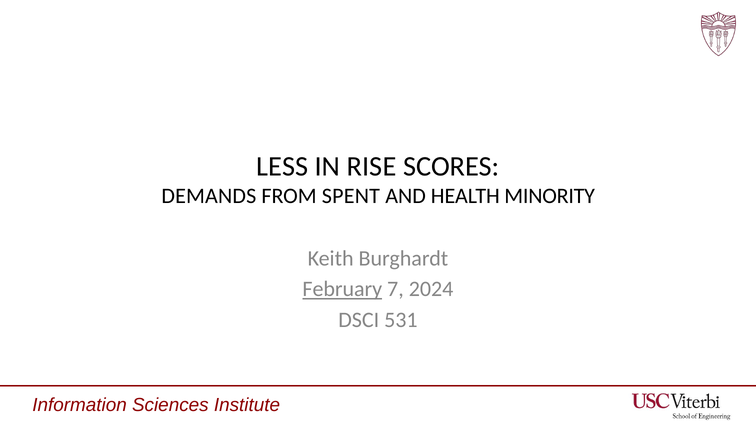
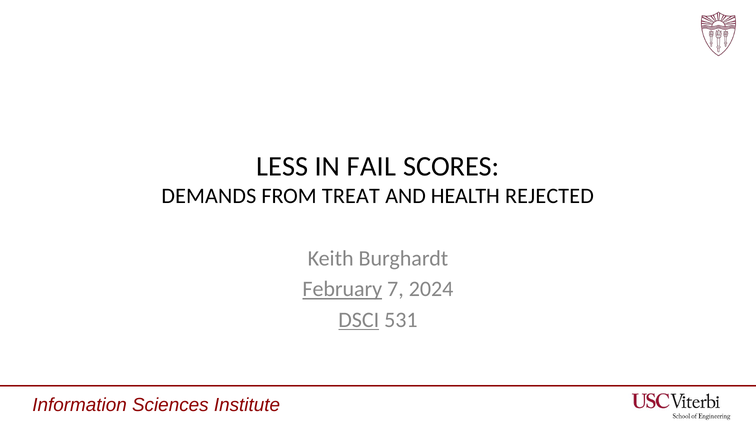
RISE: RISE -> FAIL (371, 166)
SPENT: SPENT -> TREAT (351, 196)
MINORITY: MINORITY -> REJECTED (549, 196)
DSCI underline: none -> present (359, 320)
